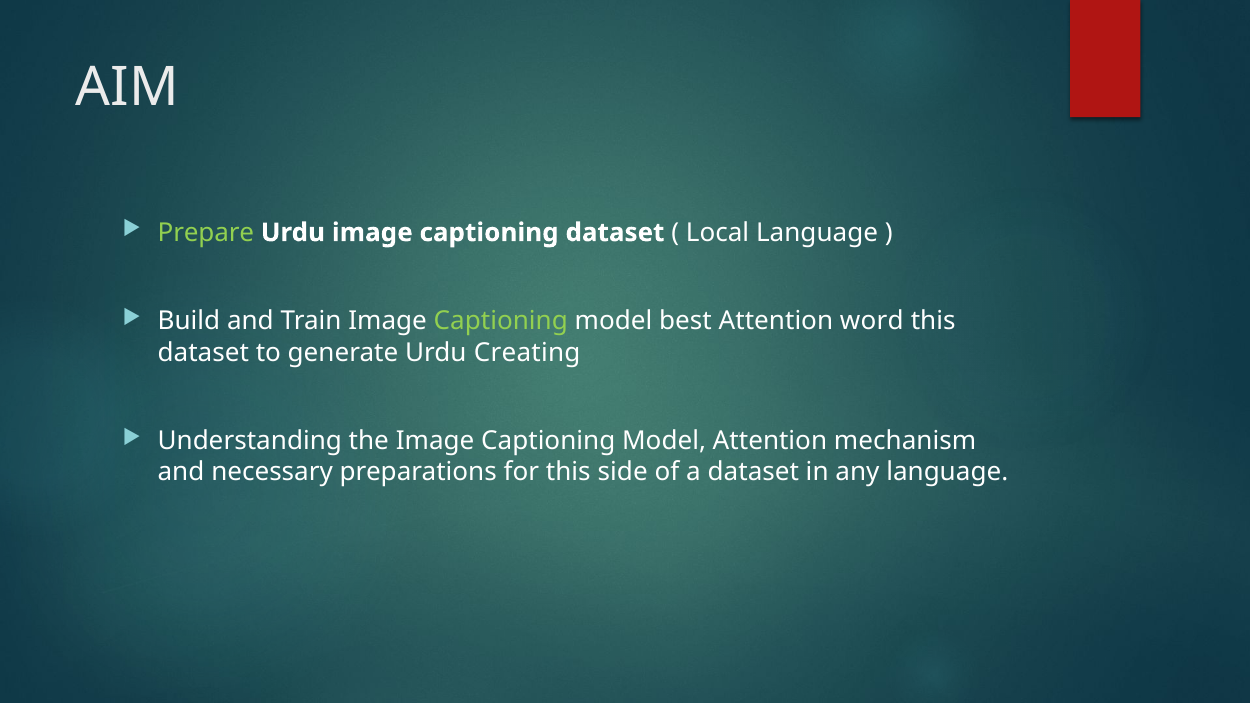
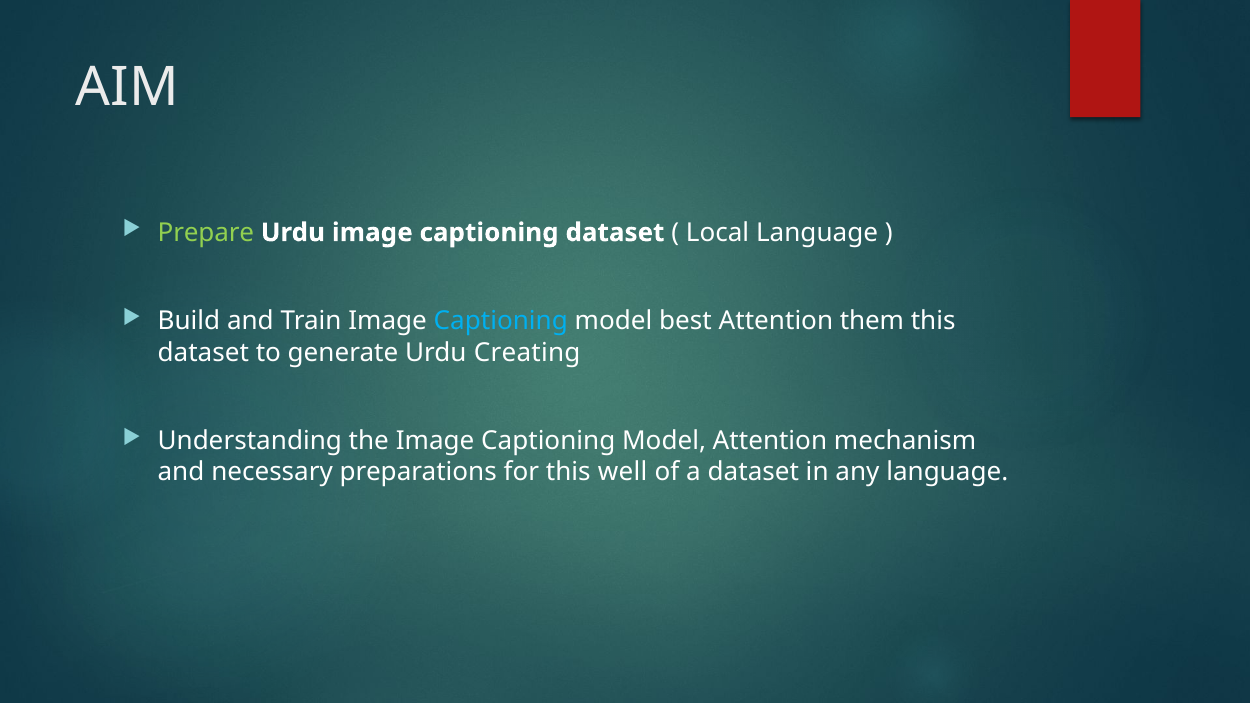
Captioning colour: light green -> light blue (501, 321)
word: word -> them (872, 321)
side: side -> well (623, 472)
